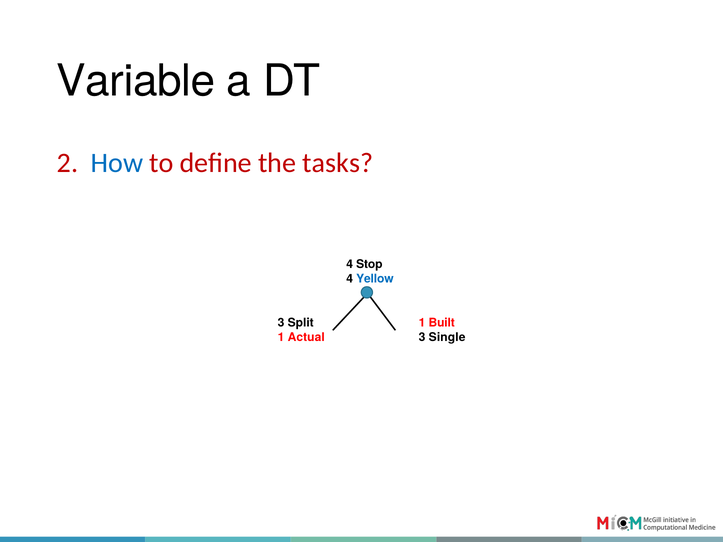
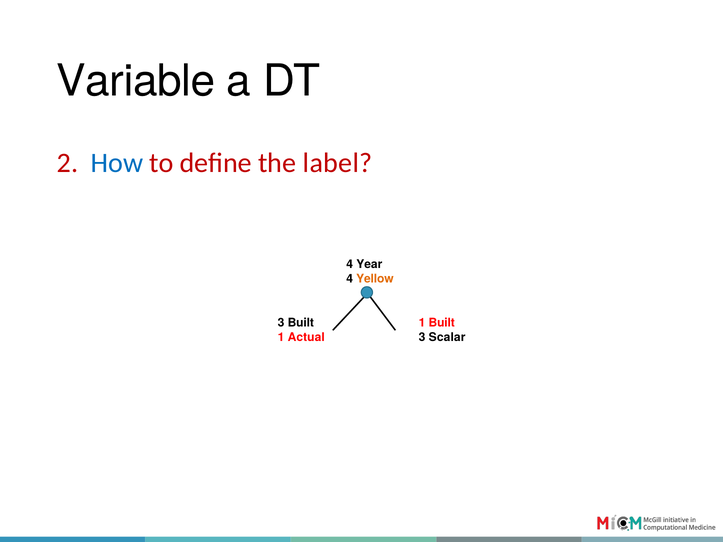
tasks: tasks -> label (338, 163)
Stop: Stop -> Year (369, 264)
Yellow colour: blue -> orange (375, 279)
3 Split: Split -> Built (301, 323)
Single: Single -> Scalar (447, 337)
